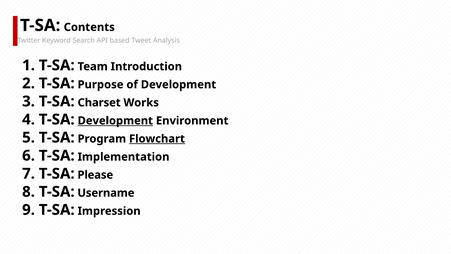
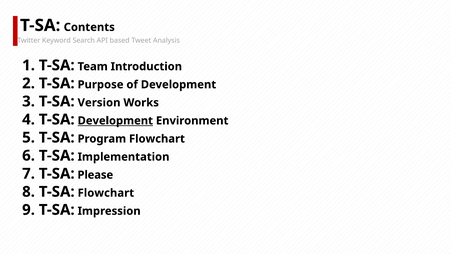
Charset: Charset -> Version (99, 103)
Flowchart underline: present -> none (157, 139)
T-SA Username: Username -> Flowchart (106, 193)
